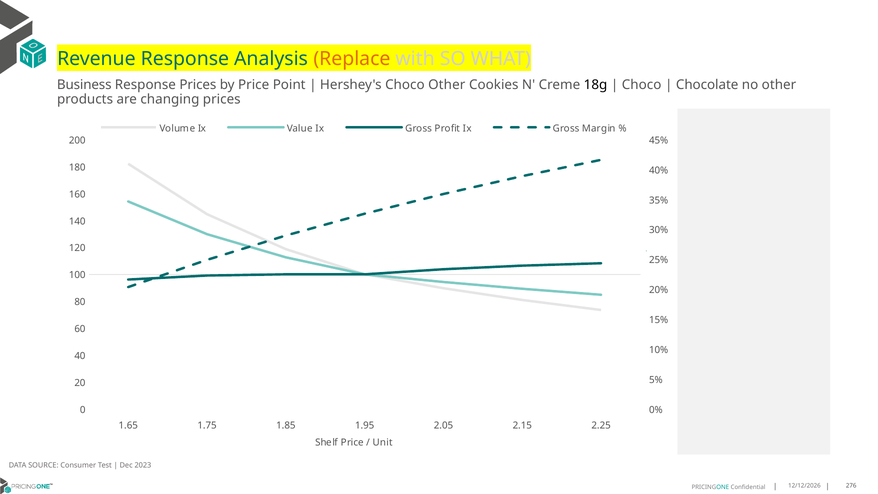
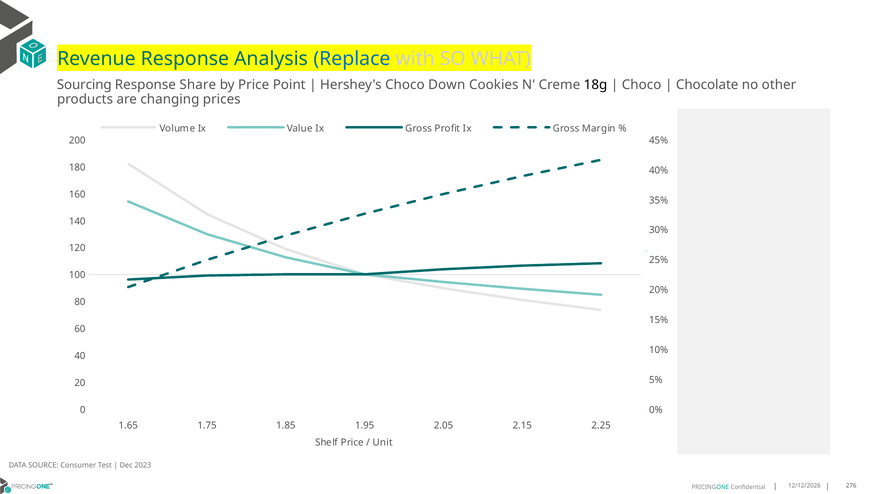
Replace colour: orange -> blue (352, 59)
Business: Business -> Sourcing (84, 85)
Response Prices: Prices -> Share (198, 85)
Choco Other: Other -> Down (447, 85)
